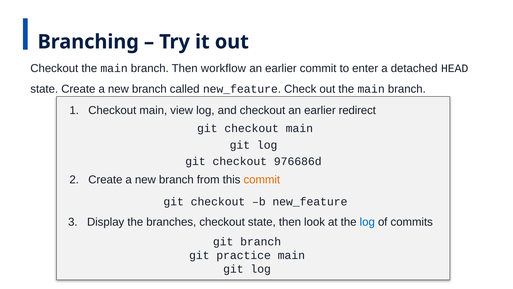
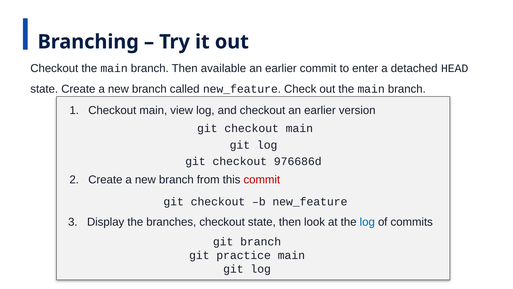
workflow: workflow -> available (223, 68)
redirect: redirect -> version (357, 110)
commit colour: orange -> red (262, 179)
